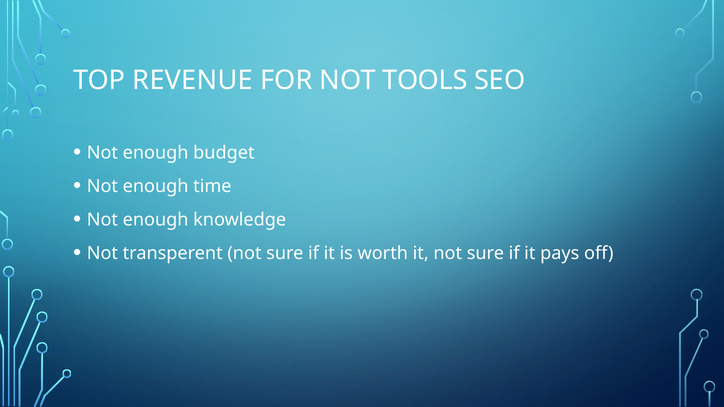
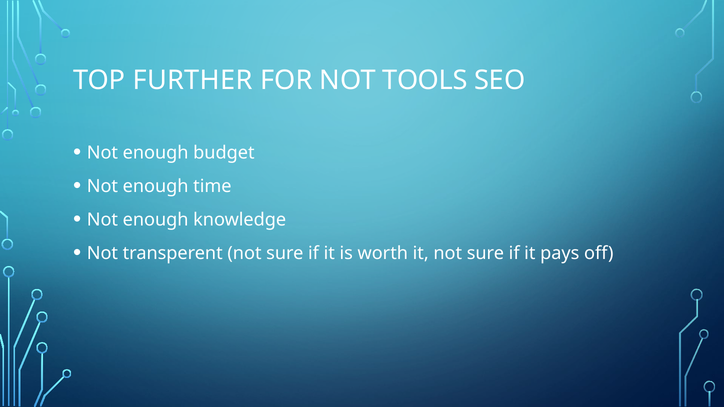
REVENUE: REVENUE -> FURTHER (193, 80)
